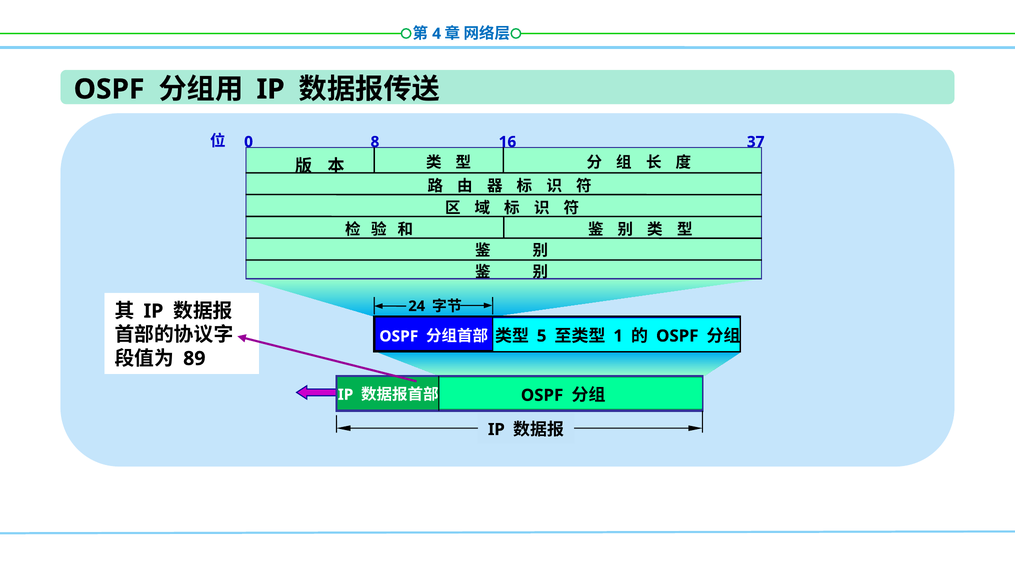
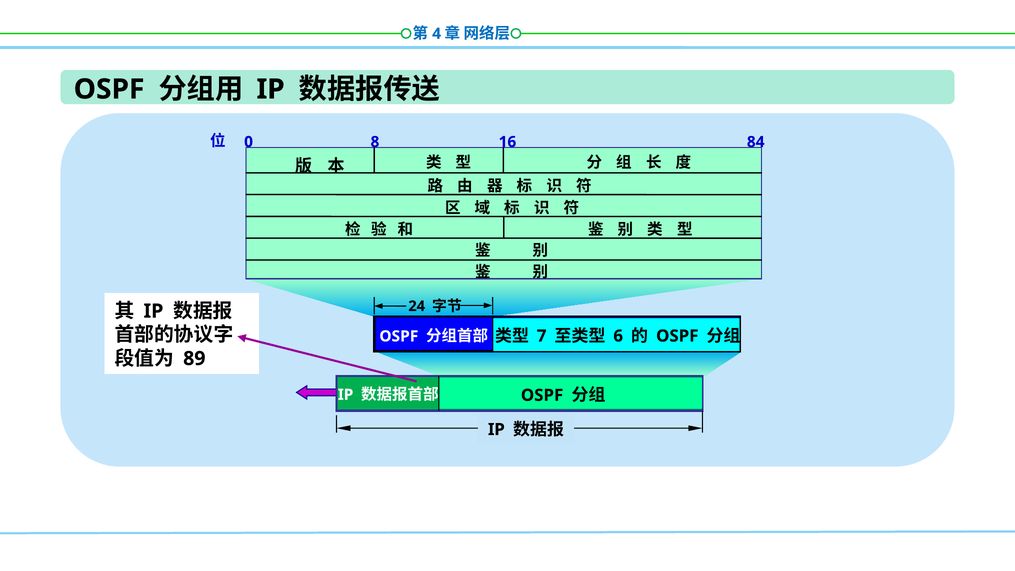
37: 37 -> 84 (756, 142)
5: 5 -> 7 (542, 336)
1: 1 -> 6 (618, 336)
